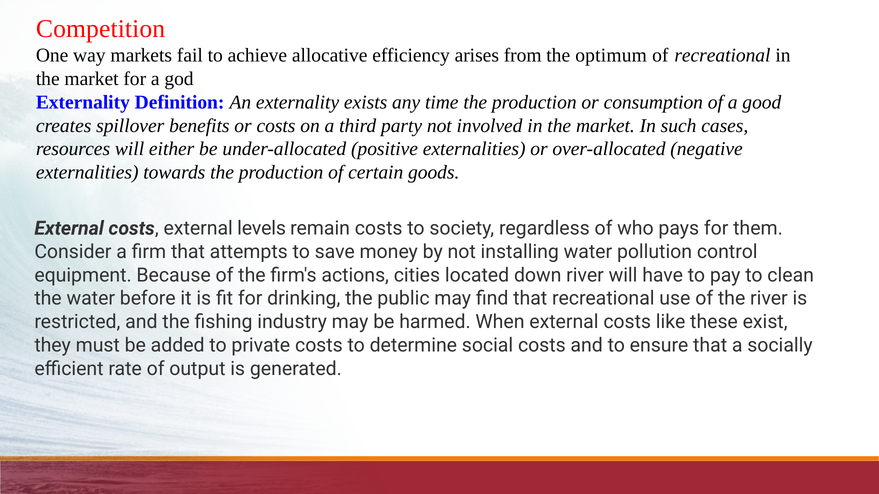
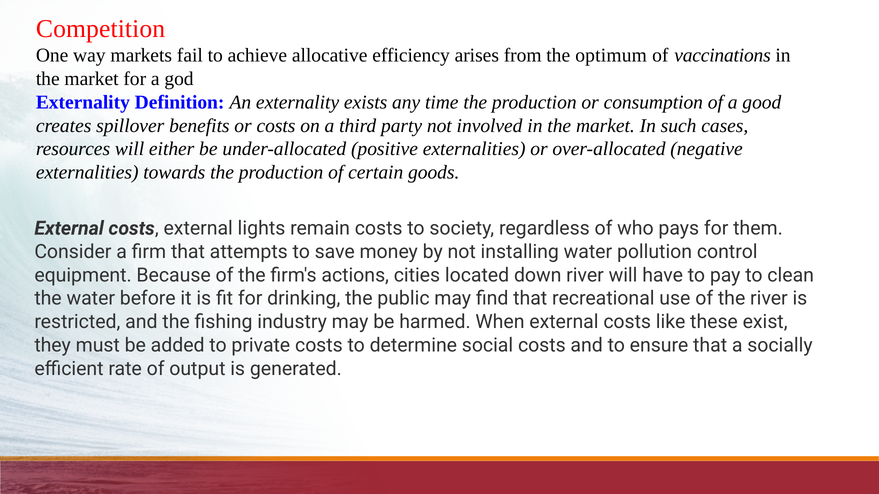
of recreational: recreational -> vaccinations (723, 55)
levels: levels -> lights (261, 229)
